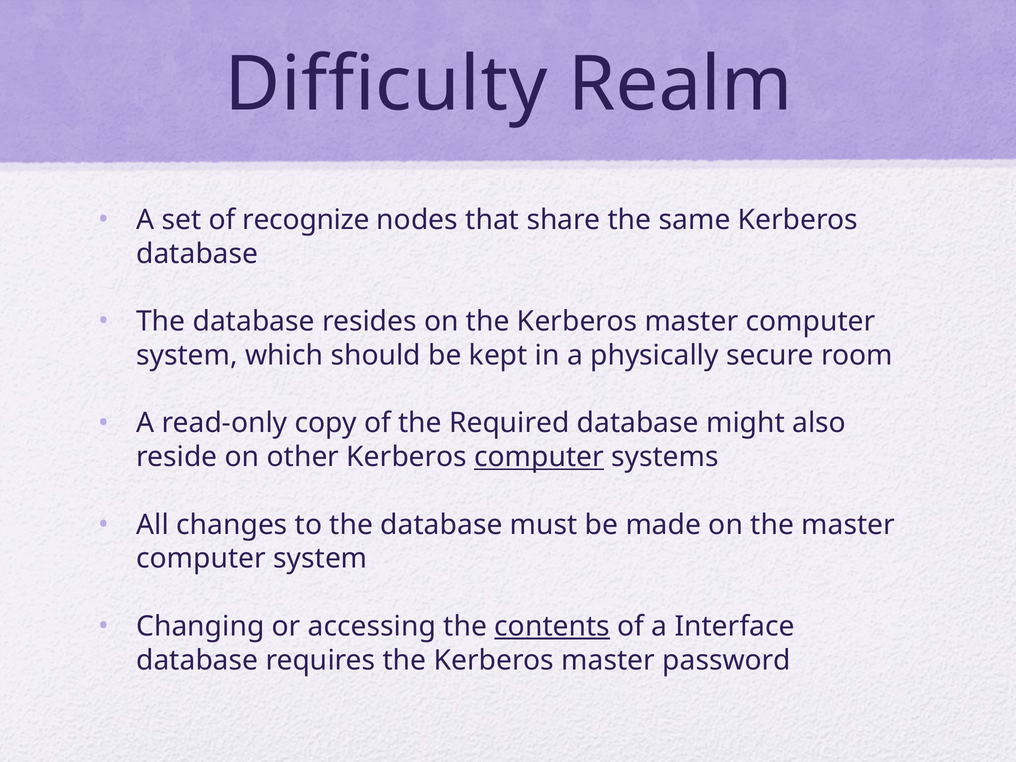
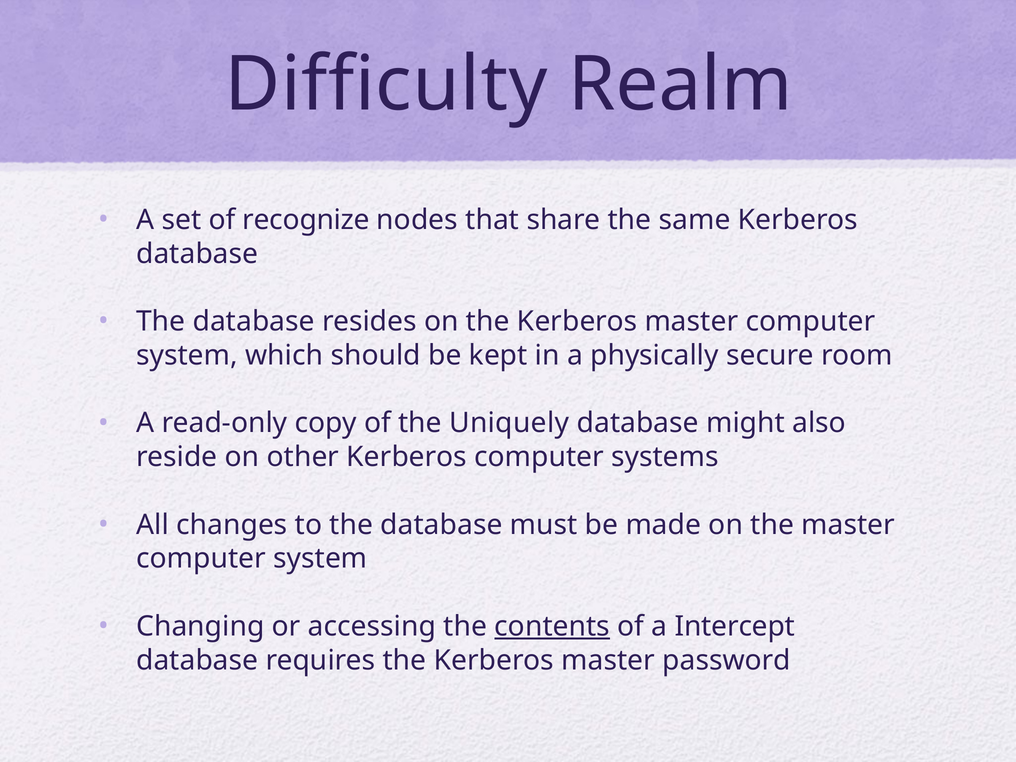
Required: Required -> Uniquely (509, 423)
computer underline: present -> none (539, 457)
Interface: Interface -> Intercept (735, 626)
